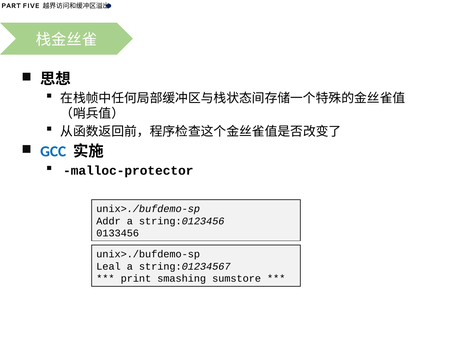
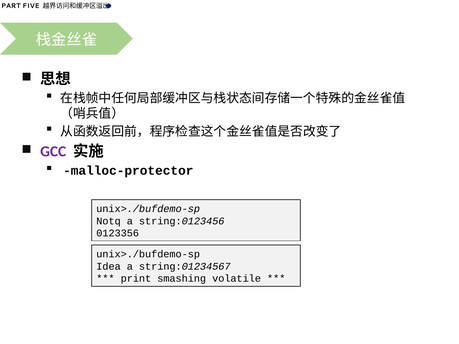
GCC colour: blue -> purple (53, 152)
Addr: Addr -> Notq (109, 221)
0133456: 0133456 -> 0123356 (118, 233)
Leal: Leal -> Idea (109, 267)
sumstore: sumstore -> volatile (237, 279)
